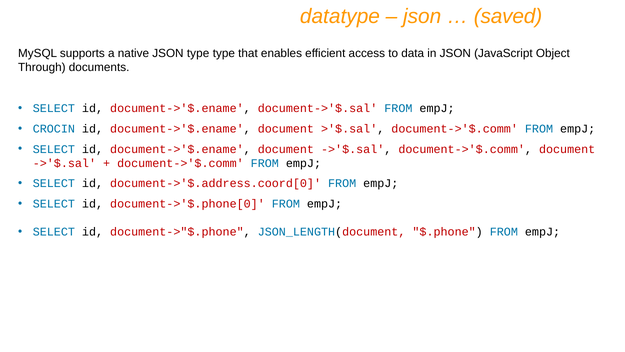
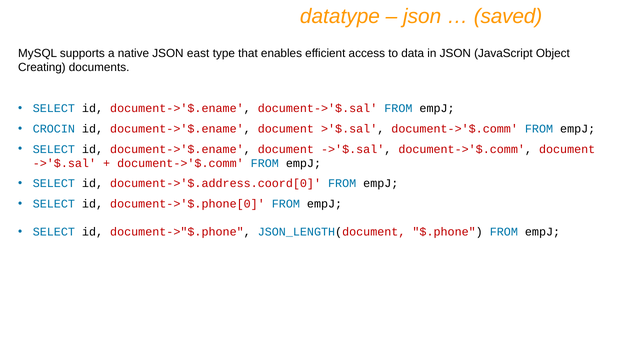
JSON type: type -> east (198, 53)
Through: Through -> Creating (42, 67)
